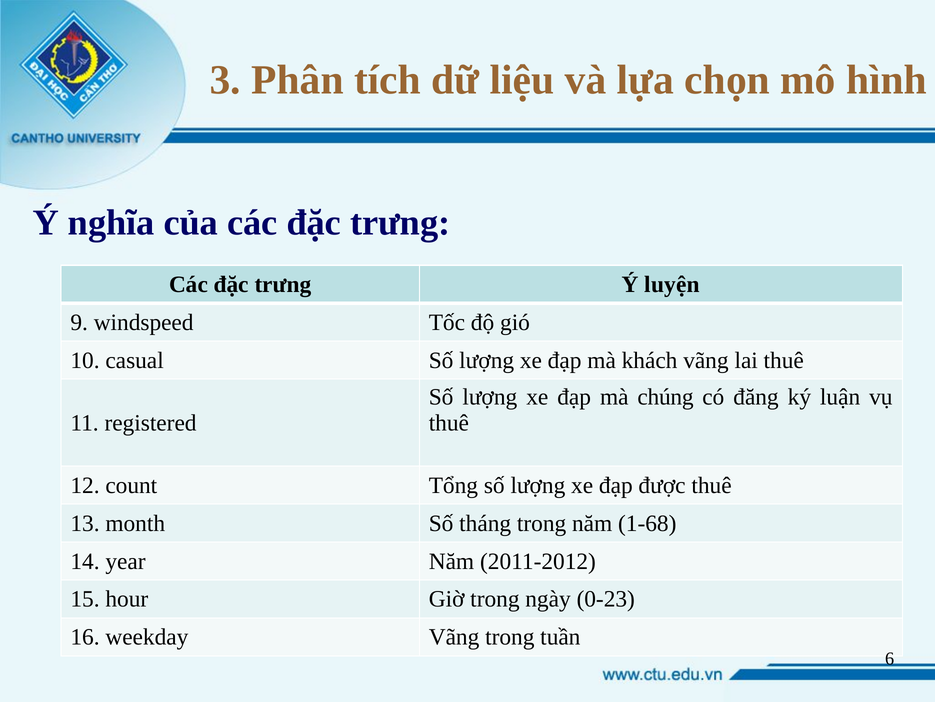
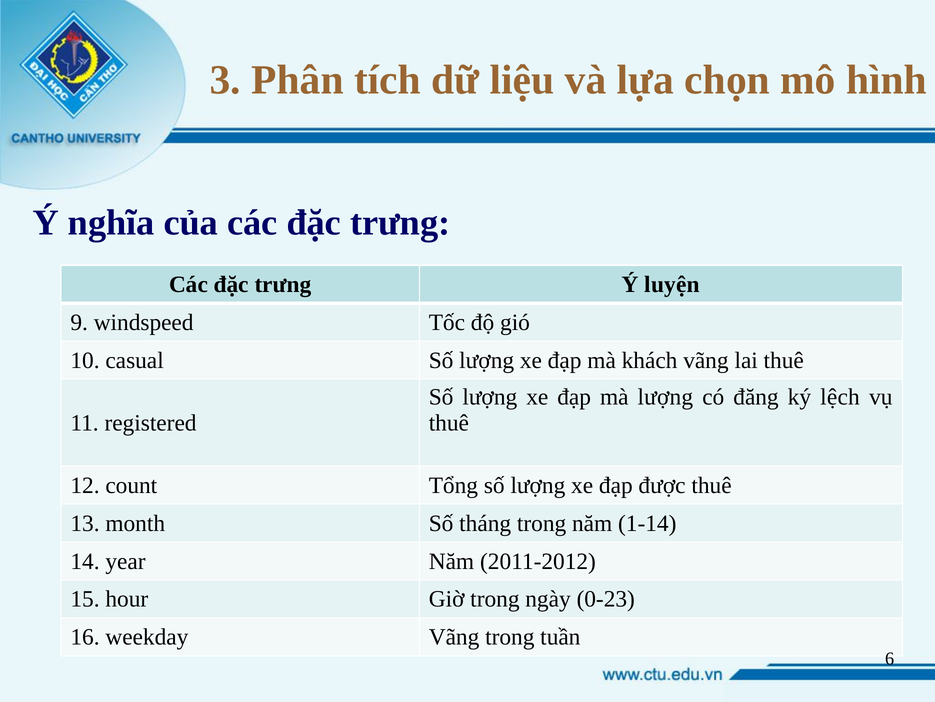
mà chúng: chúng -> lượng (665, 397)
luận: luận -> lệch (840, 397)
1-68: 1-68 -> 1-14 (647, 523)
